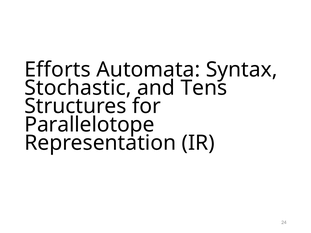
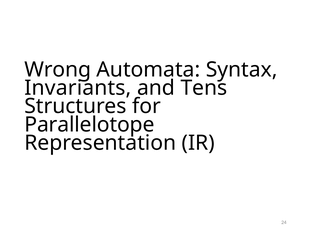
Efforts: Efforts -> Wrong (58, 70)
Stochastic: Stochastic -> Invariants (78, 88)
